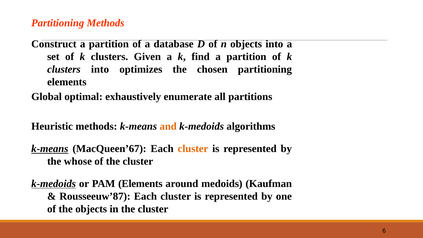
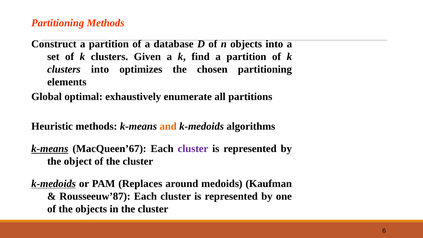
cluster colour: orange -> purple (193, 149)
whose: whose -> object (78, 161)
PAM Elements: Elements -> Replaces (140, 183)
